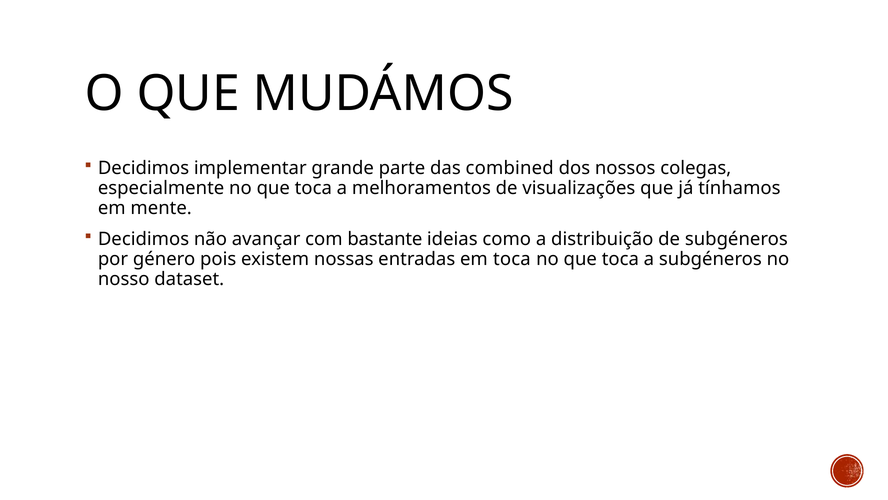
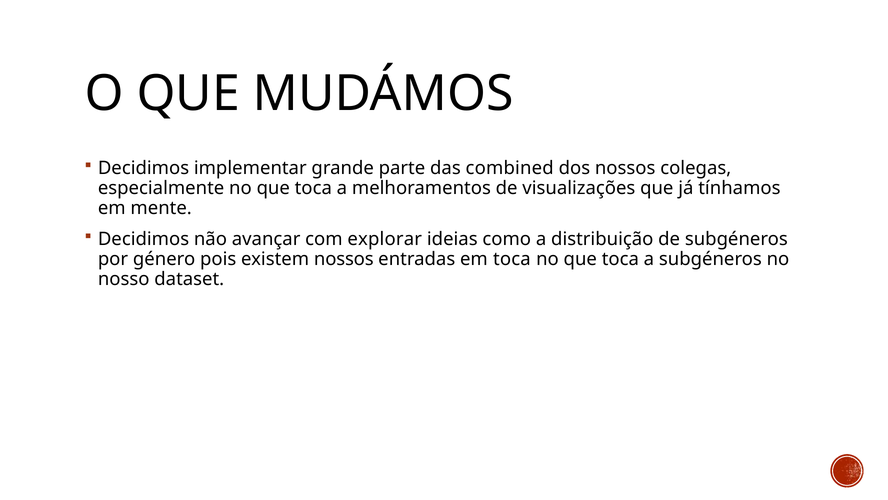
bastante: bastante -> explorar (385, 239)
existem nossas: nossas -> nossos (344, 259)
